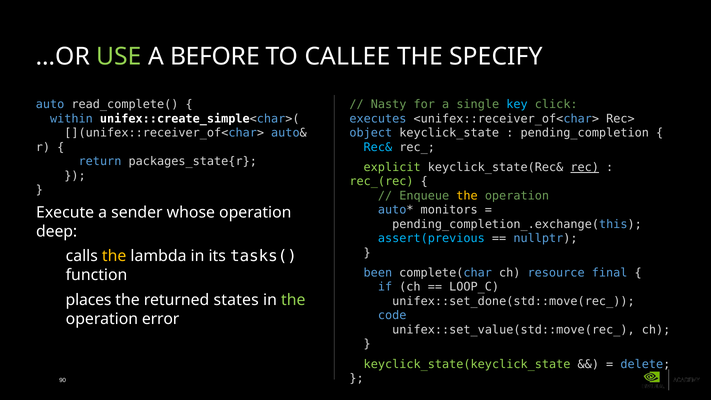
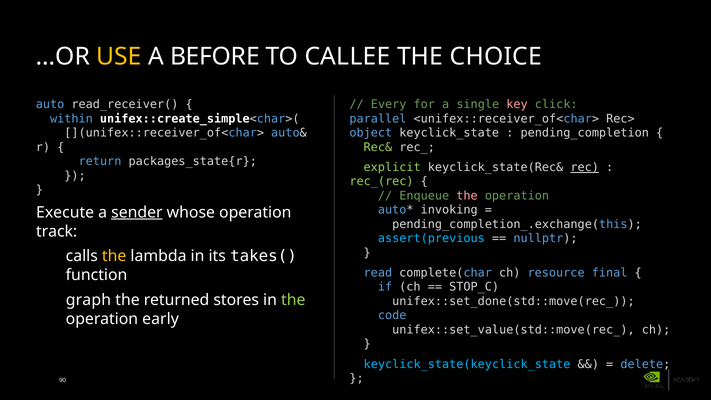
USE colour: light green -> yellow (119, 57)
SPECIFY: SPECIFY -> CHOICE (496, 57)
read_complete(: read_complete( -> read_receiver( (125, 105)
Nasty: Nasty -> Every (389, 105)
key colour: light blue -> pink (517, 105)
executes: executes -> parallel (378, 119)
Rec& colour: light blue -> light green (378, 147)
the colour: yellow -> pink (467, 196)
monitors: monitors -> invoking (449, 210)
sender underline: none -> present (137, 212)
deep: deep -> track (57, 231)
tasks(: tasks( -> takes( (263, 256)
been: been -> read (378, 273)
LOOP_C: LOOP_C -> STOP_C (474, 287)
places: places -> graph (88, 300)
states: states -> stores (236, 300)
error: error -> early (161, 319)
keyclick_state(keyclick_state colour: light green -> light blue (467, 364)
